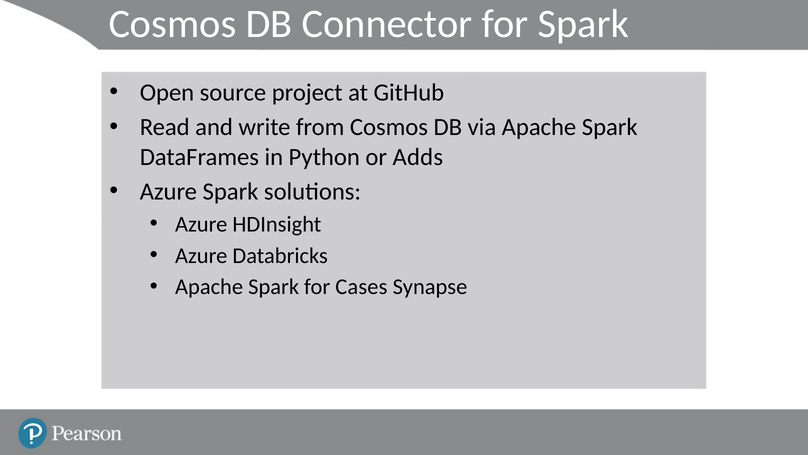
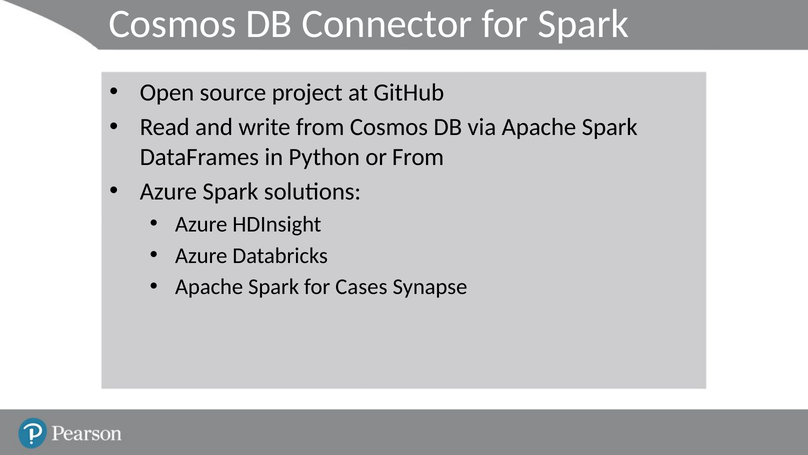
or Adds: Adds -> From (418, 157)
